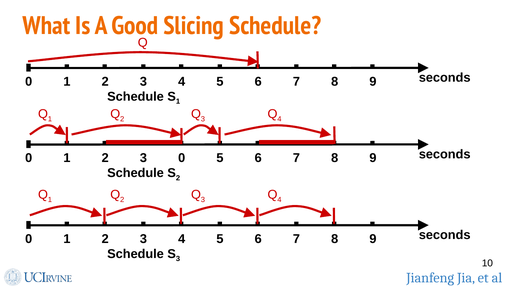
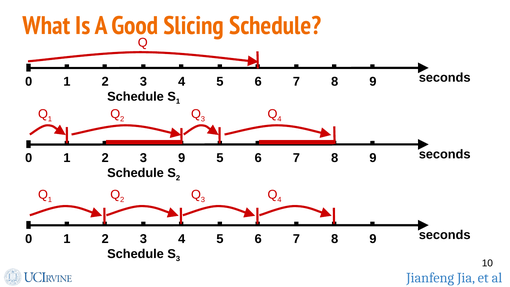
3 0: 0 -> 9 (182, 158)
